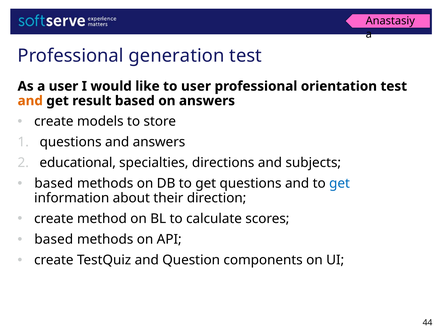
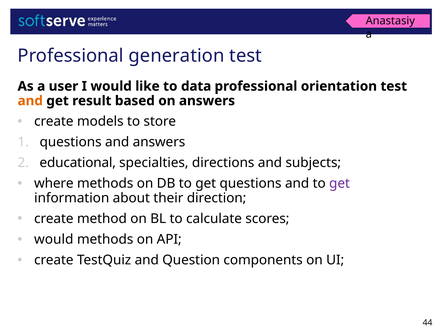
to user: user -> data (196, 86)
based: based -> where (54, 184)
get colour: blue -> purple (340, 184)
based: based -> would (54, 240)
